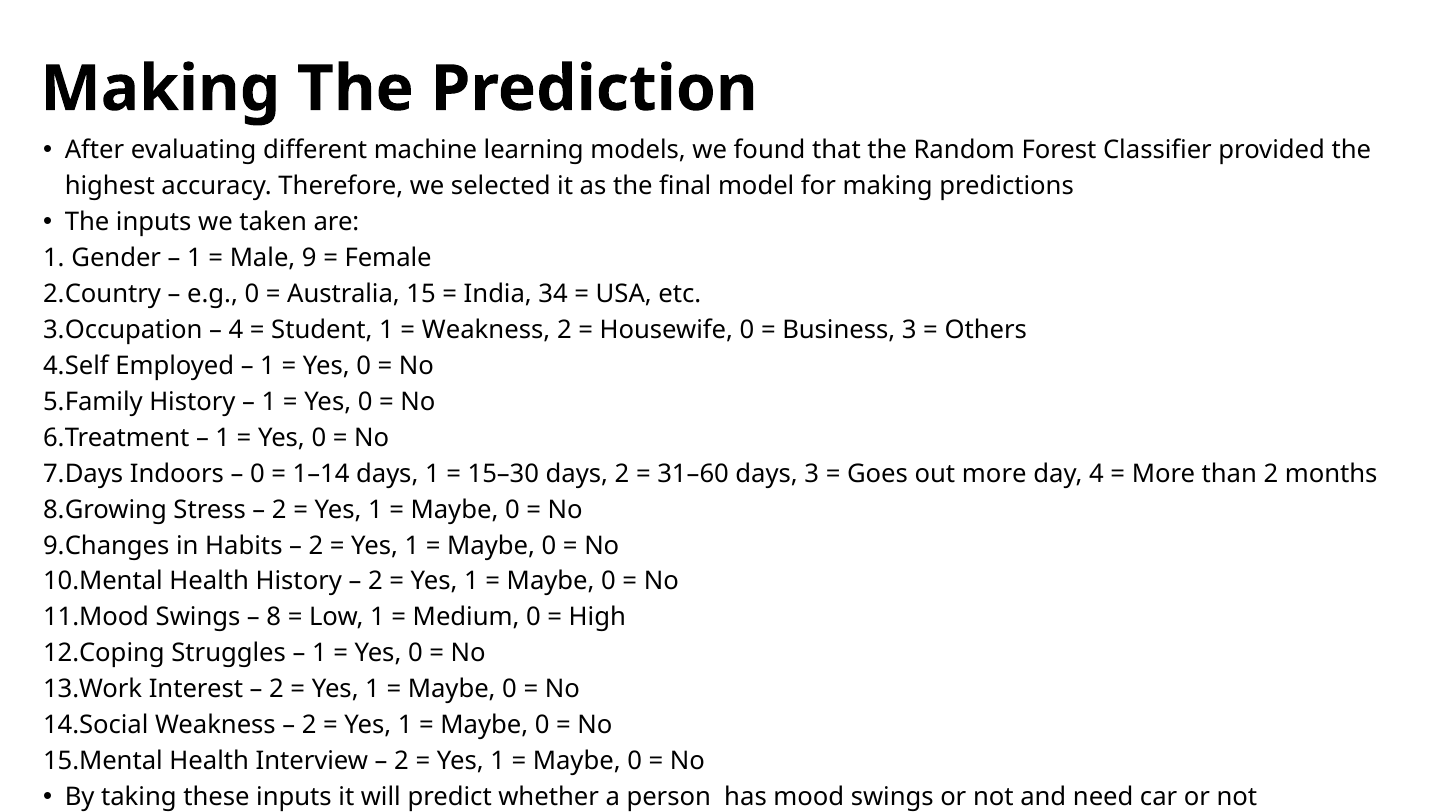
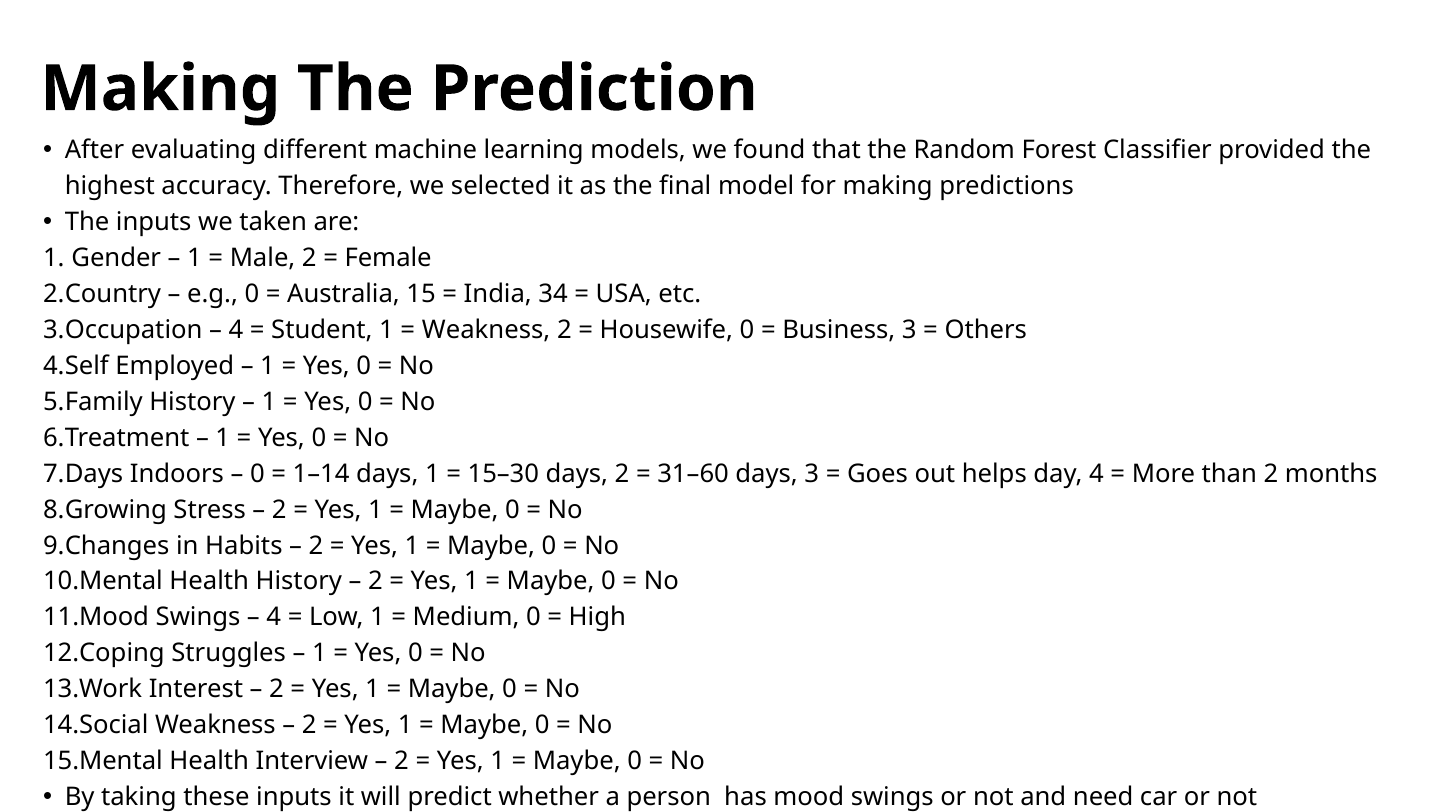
Male 9: 9 -> 2 (309, 258)
out more: more -> helps (994, 474)
8: 8 -> 4 (274, 618)
